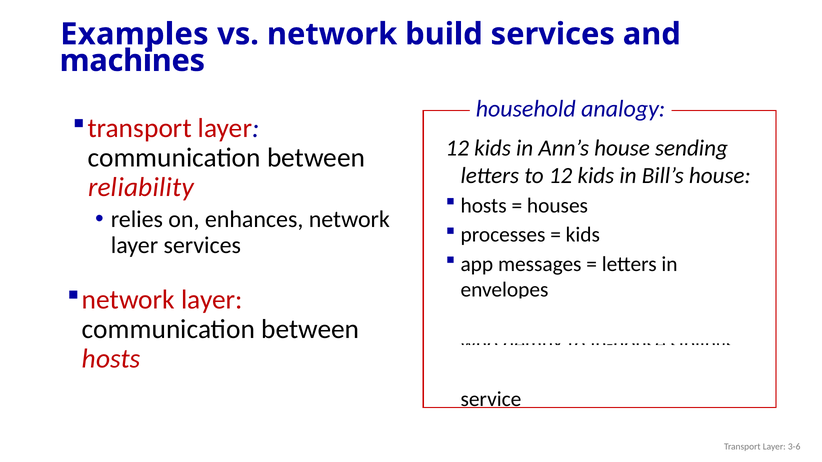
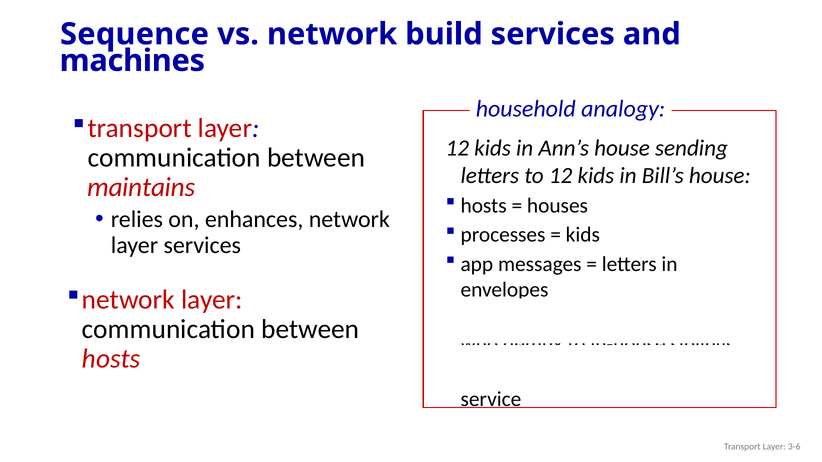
Examples: Examples -> Sequence (135, 34)
reliability: reliability -> maintains (141, 187)
